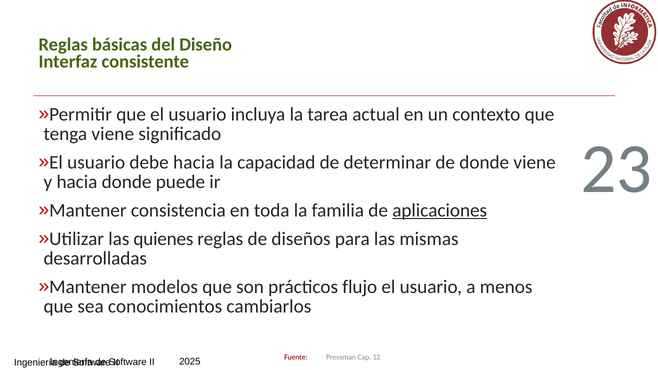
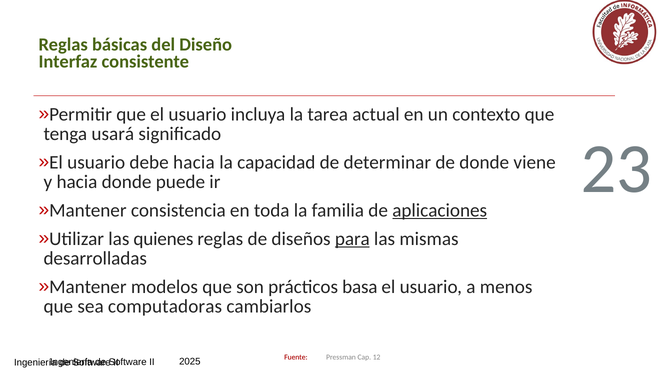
tenga viene: viene -> usará (113, 134)
para underline: none -> present (352, 239)
flujo: flujo -> basa (360, 287)
conocimientos: conocimientos -> computadoras (165, 306)
